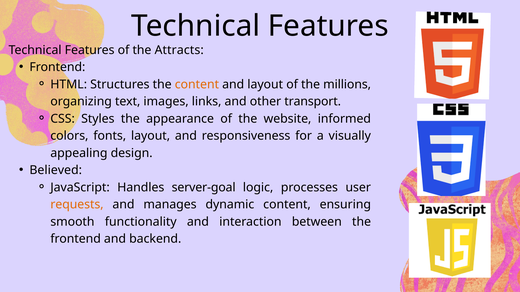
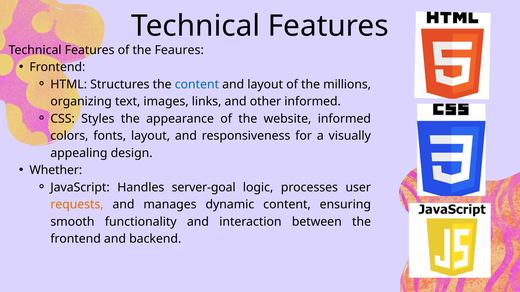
Attracts: Attracts -> Feaures (179, 50)
content colour: orange -> blue (197, 85)
other transport: transport -> informed (313, 102)
Believed: Believed -> Whether (56, 171)
